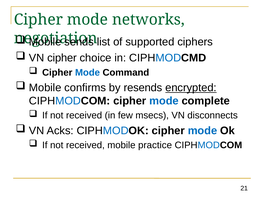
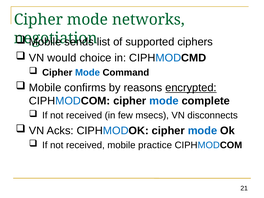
VN cipher: cipher -> would (62, 58)
resends: resends -> reasons (143, 88)
